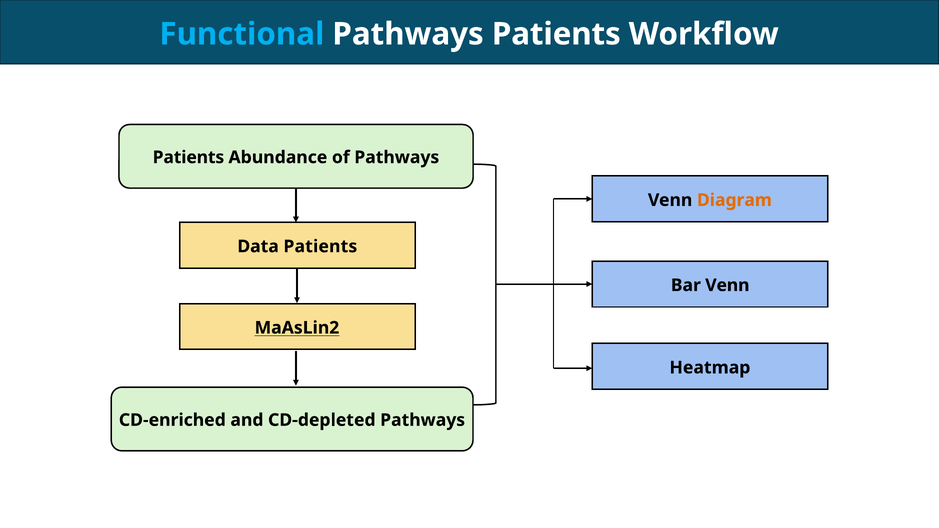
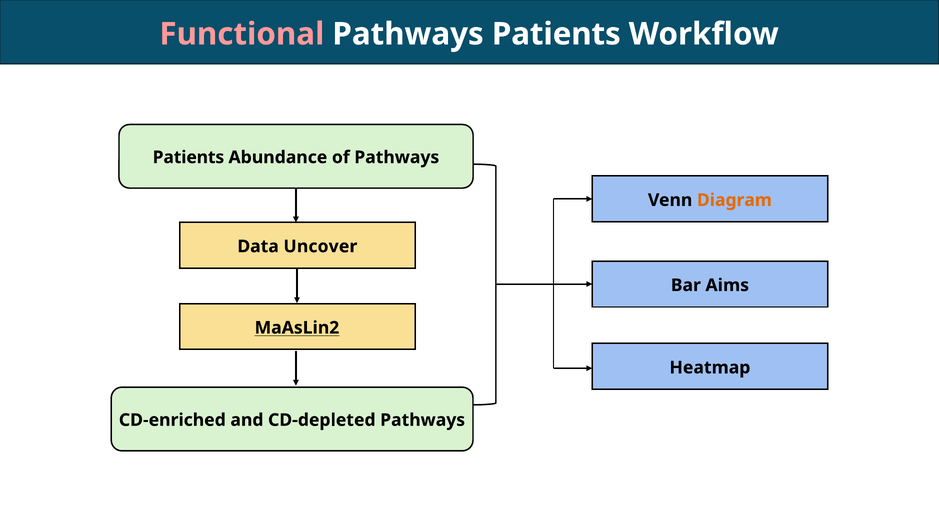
Functional colour: light blue -> pink (242, 34)
Data Patients: Patients -> Uncover (320, 247)
Bar Venn: Venn -> Aims (727, 285)
